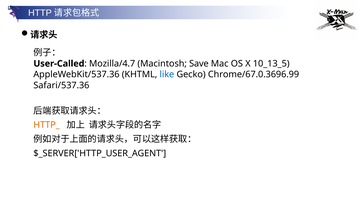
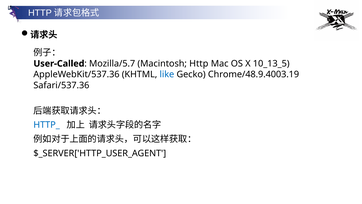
Mozilla/4.7: Mozilla/4.7 -> Mozilla/5.7 (112, 63)
Save: Save -> Http (199, 63)
Chrome/67.0.3696.99: Chrome/67.0.3696.99 -> Chrome/48.9.4003.19 (254, 74)
HTTP_ colour: orange -> blue (47, 125)
